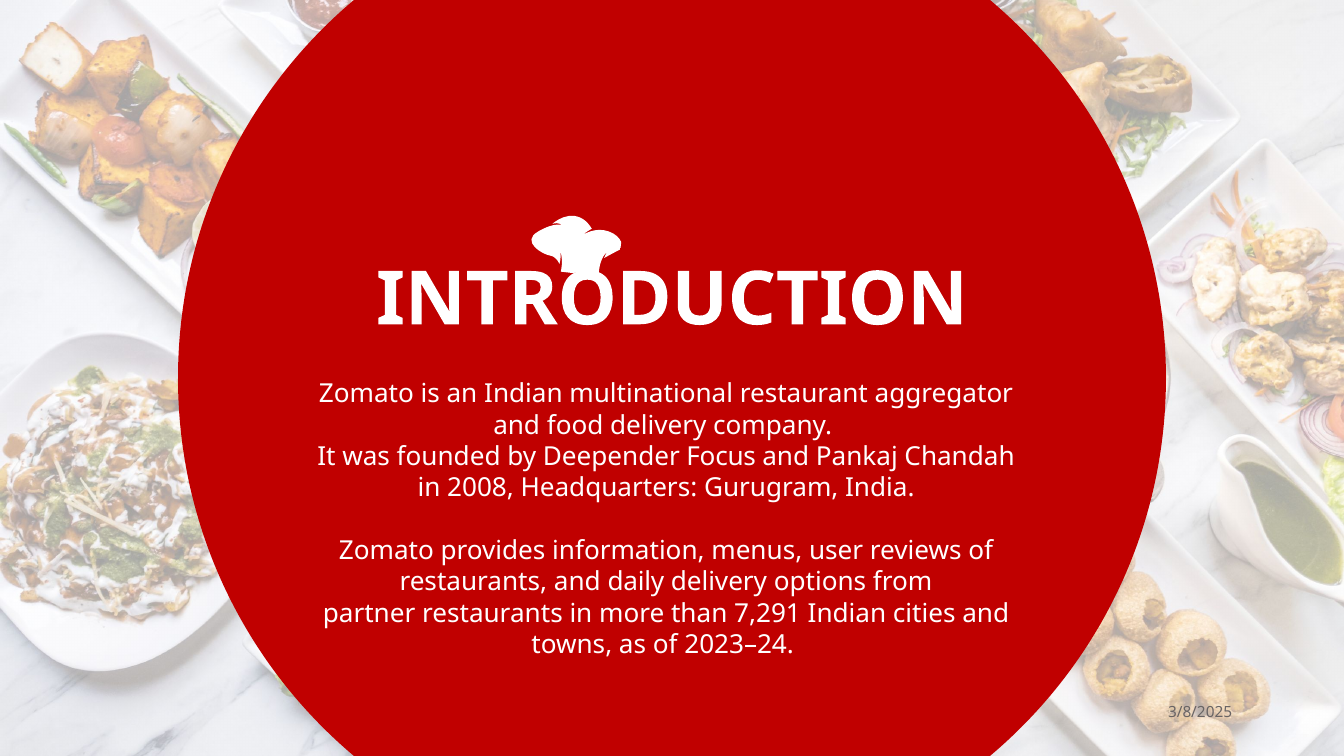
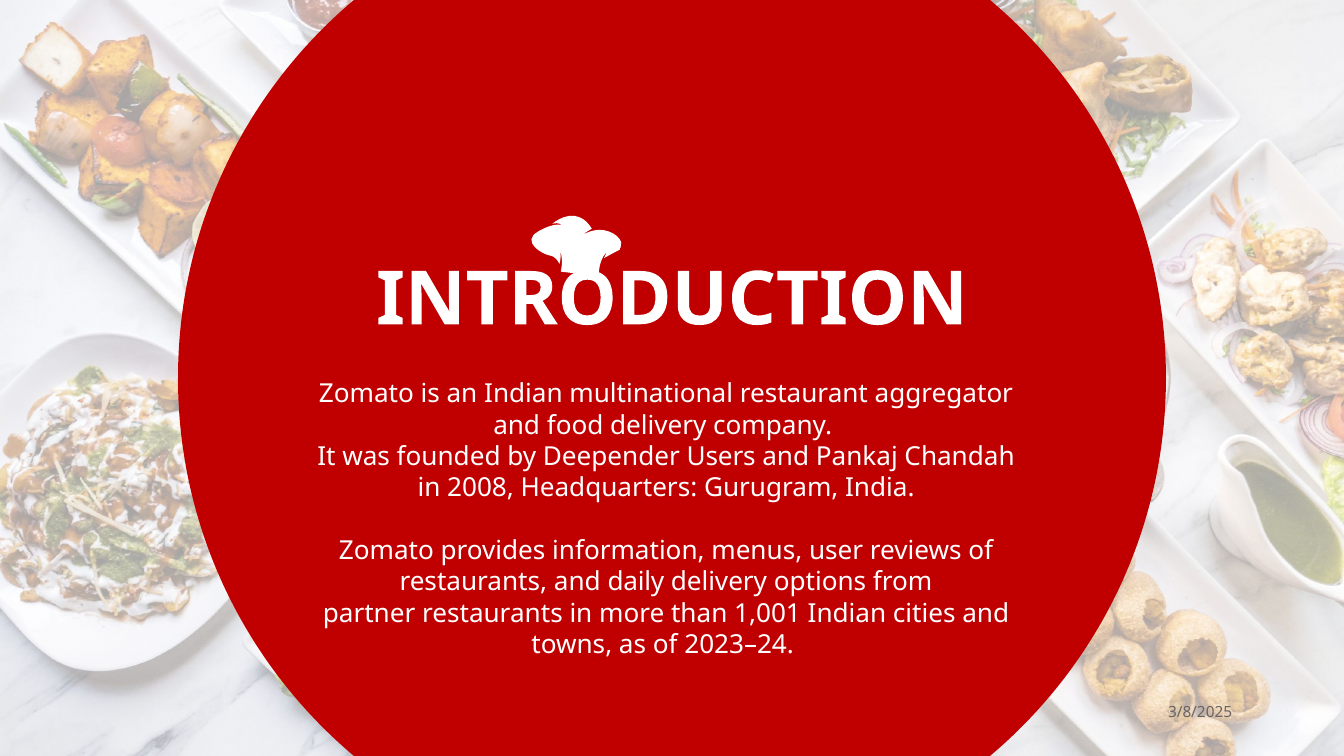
Focus: Focus -> Users (721, 457)
7,291: 7,291 -> 1,001 (768, 614)
